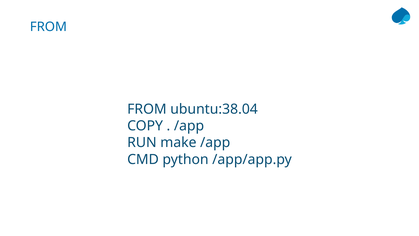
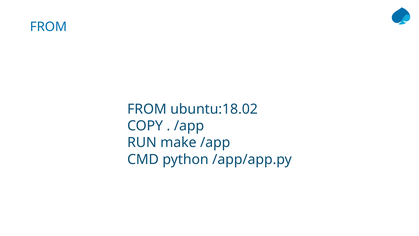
ubuntu:38.04: ubuntu:38.04 -> ubuntu:18.02 (214, 109)
